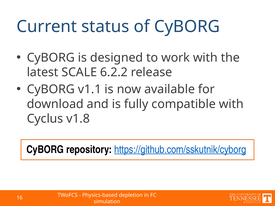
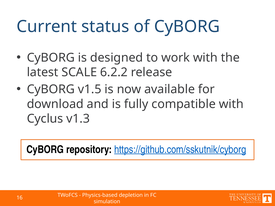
v1.1: v1.1 -> v1.5 (90, 89)
v1.8: v1.8 -> v1.3 (78, 119)
